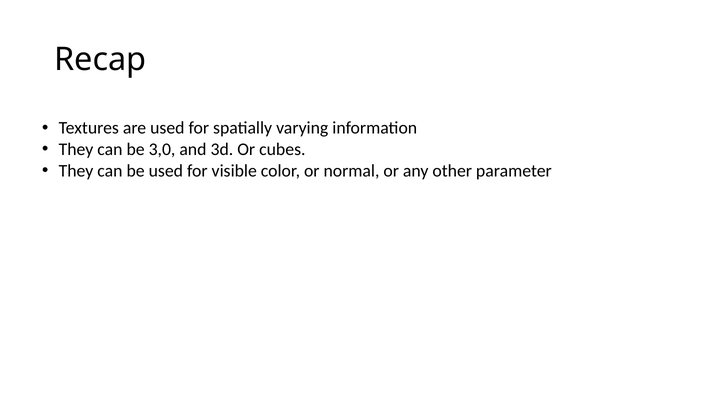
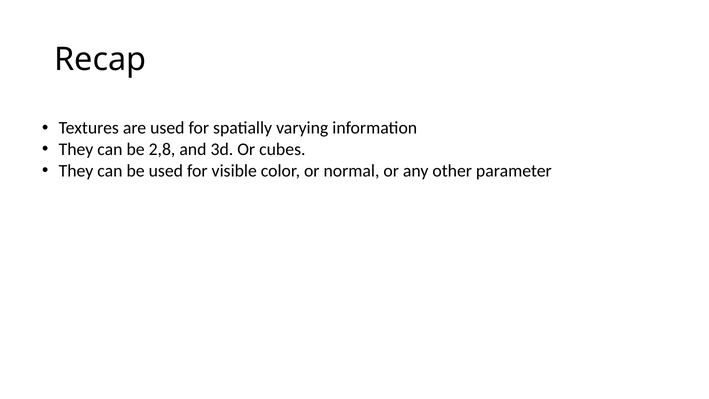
3,0: 3,0 -> 2,8 (162, 149)
